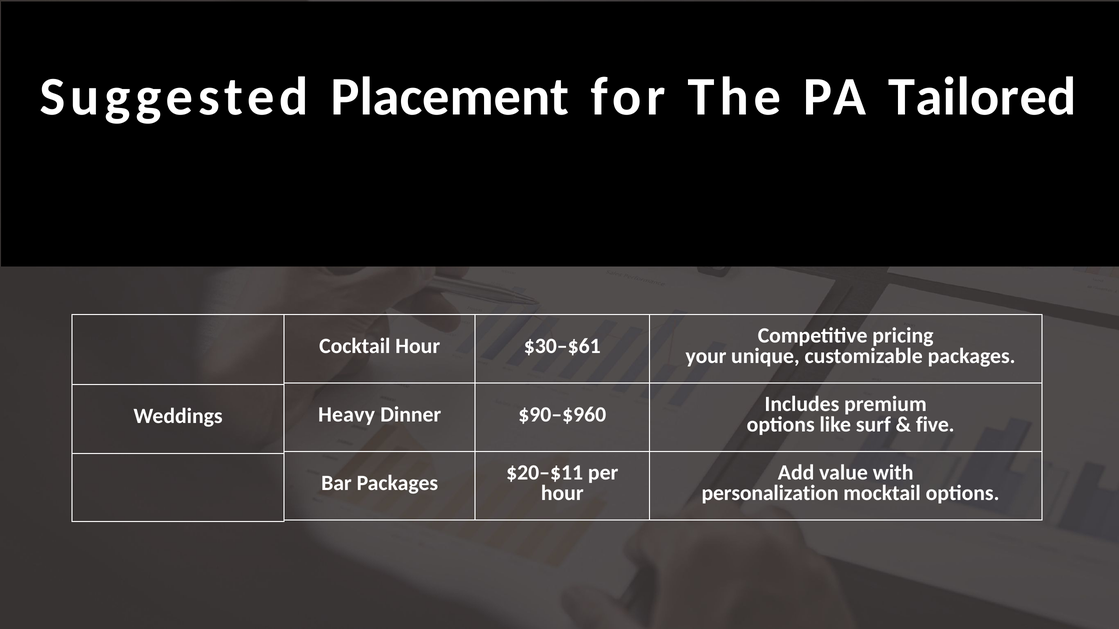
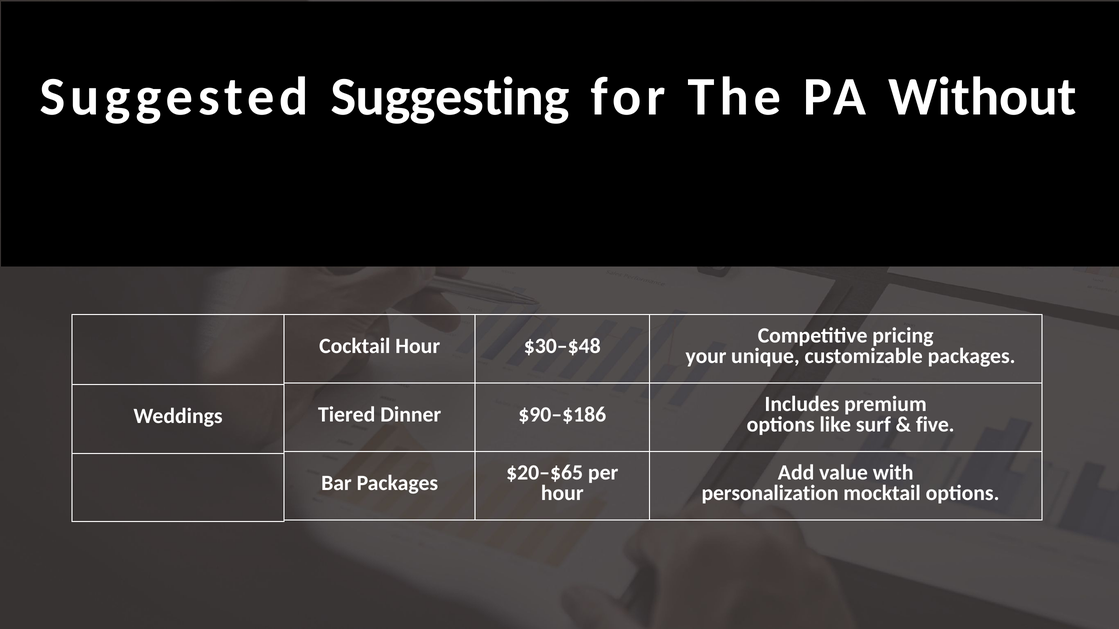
Placement: Placement -> Suggesting (450, 97)
Tailored: Tailored -> Without (983, 97)
$30–$61: $30–$61 -> $30–$48 (562, 346)
Heavy: Heavy -> Tiered (347, 415)
$90–$960: $90–$960 -> $90–$186 (562, 415)
$20–$11: $20–$11 -> $20–$65 (545, 473)
